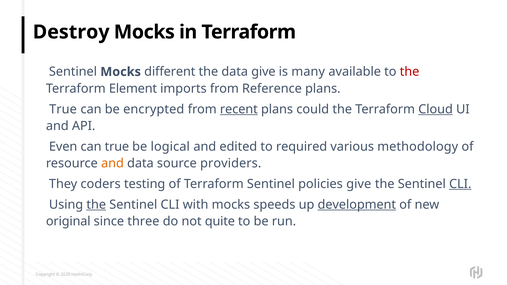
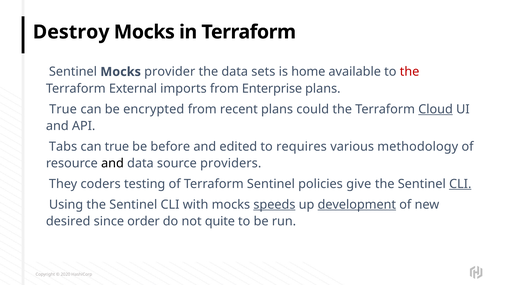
different: different -> provider (170, 72)
data give: give -> sets (263, 72)
many: many -> home (308, 72)
Element: Element -> External (133, 89)
Reference: Reference -> Enterprise (272, 89)
recent underline: present -> none (239, 109)
Even: Even -> Tabs (63, 147)
logical: logical -> before (170, 147)
required: required -> requires (302, 147)
and colour: orange -> black (112, 163)
the underline: present -> none (96, 205)
speeds underline: none -> present (274, 205)
original: original -> desired (68, 222)
three: three -> order (144, 222)
